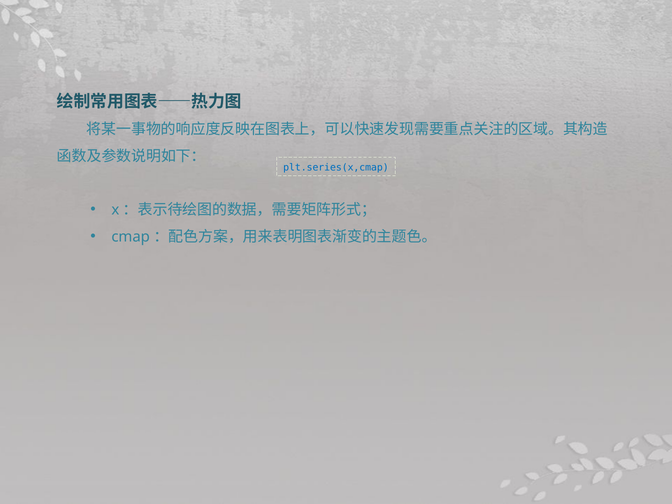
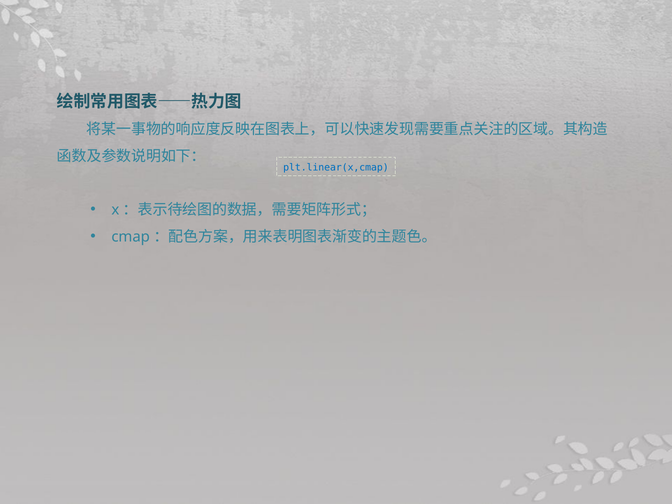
plt.series(x,cmap: plt.series(x,cmap -> plt.linear(x,cmap (336, 167)
